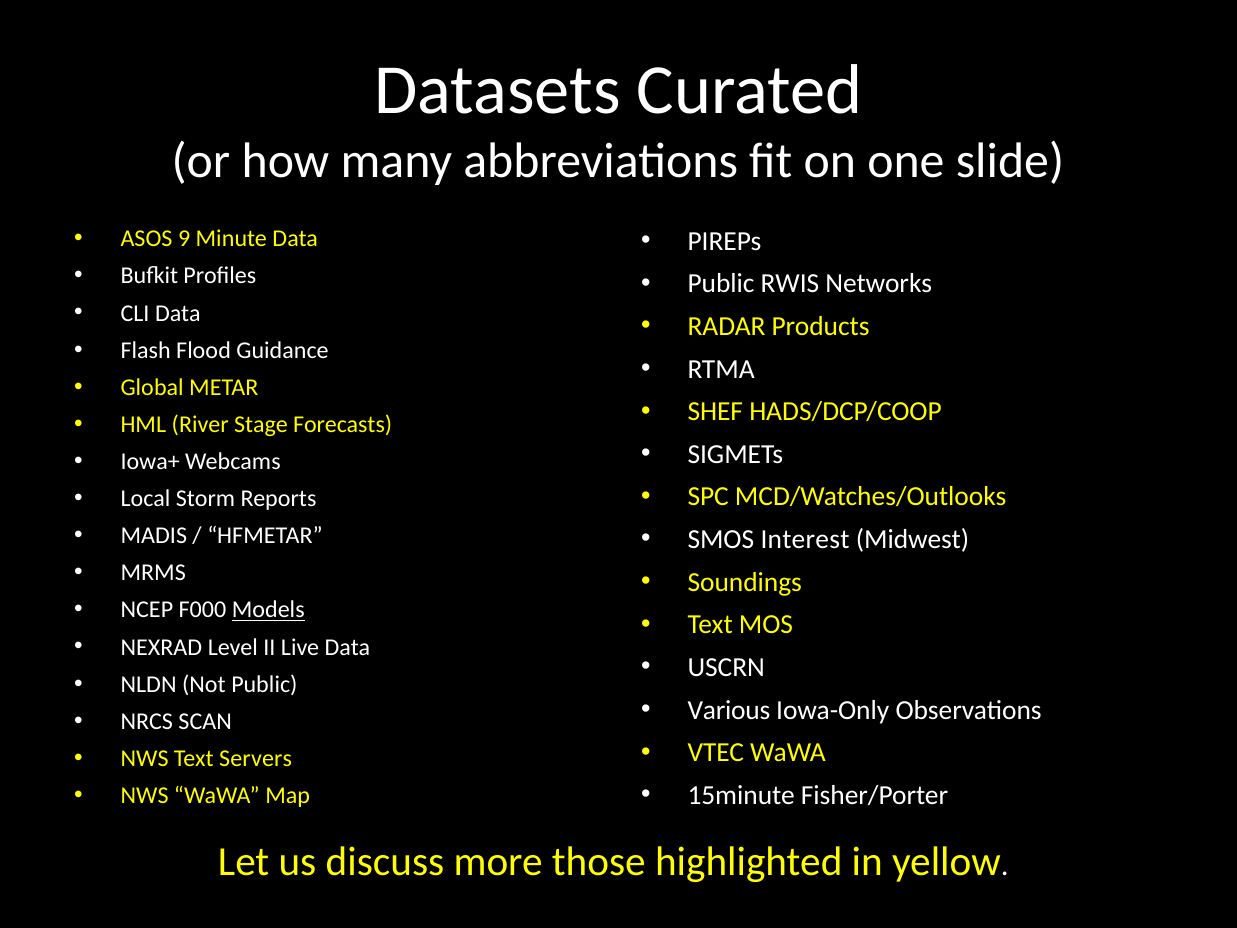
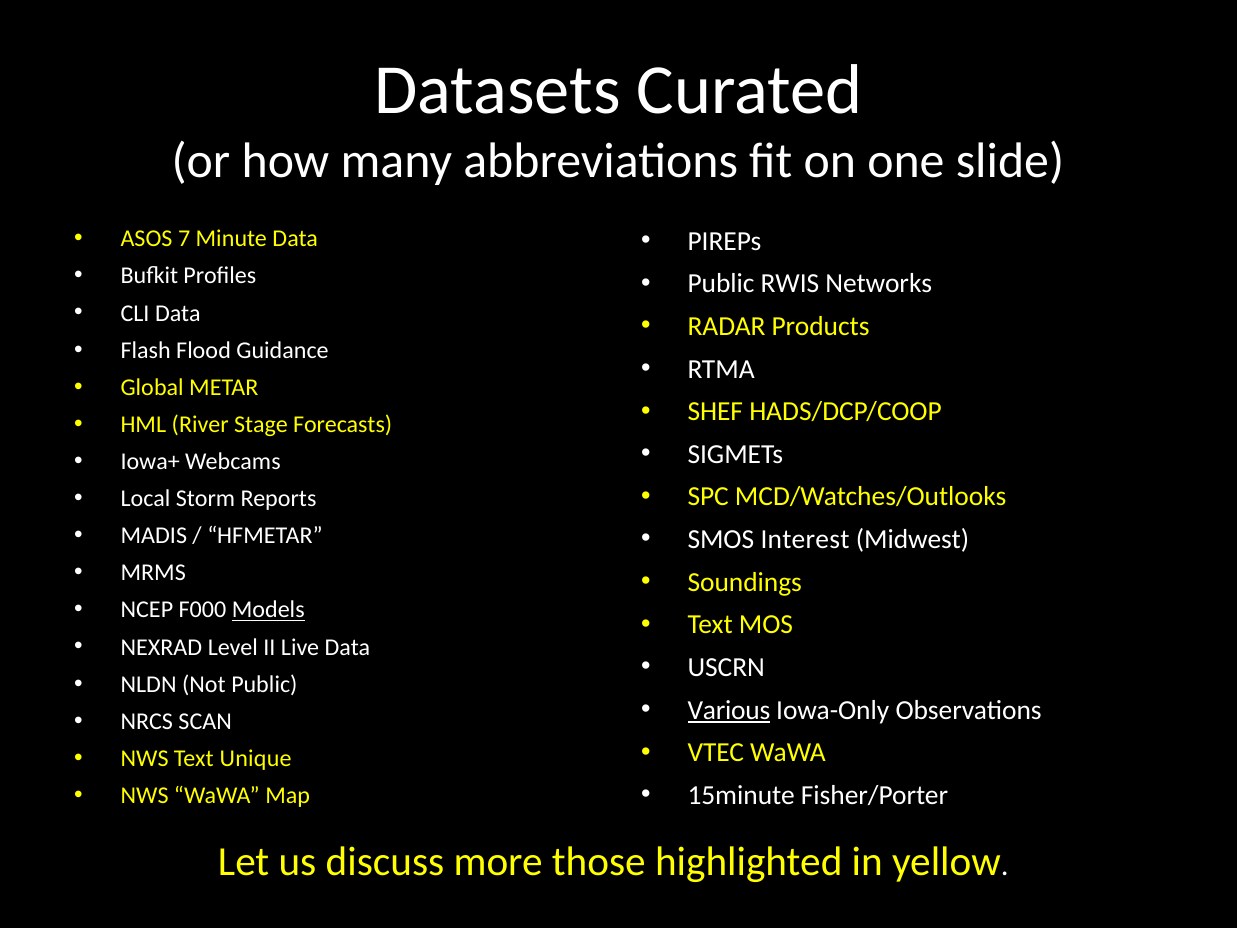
9: 9 -> 7 (184, 239)
Various underline: none -> present (729, 710)
Servers: Servers -> Unique (256, 758)
